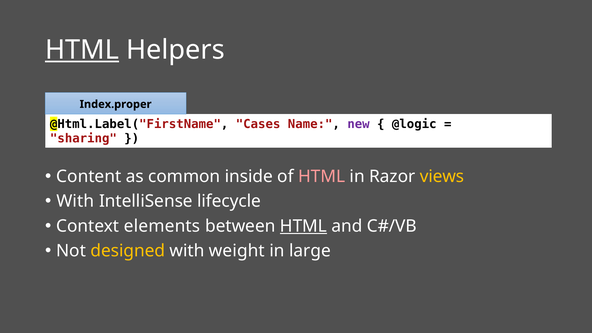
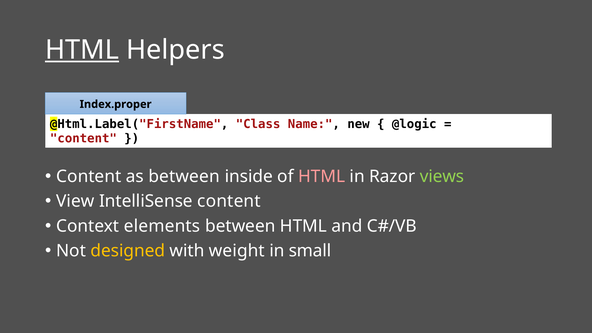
Cases: Cases -> Class (258, 124)
new colour: purple -> black (359, 124)
sharing: sharing -> content (83, 138)
as common: common -> between (184, 176)
views colour: yellow -> light green (442, 176)
With: With -> View (75, 201)
IntelliSense lifecycle: lifecycle -> content (229, 201)
HTML underline: present -> none (303, 226)
large: large -> small (310, 251)
